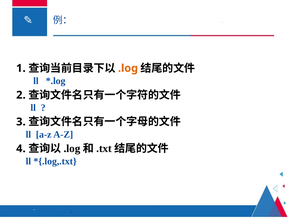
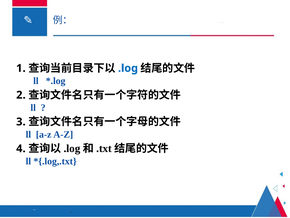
.log colour: orange -> blue (128, 68)
